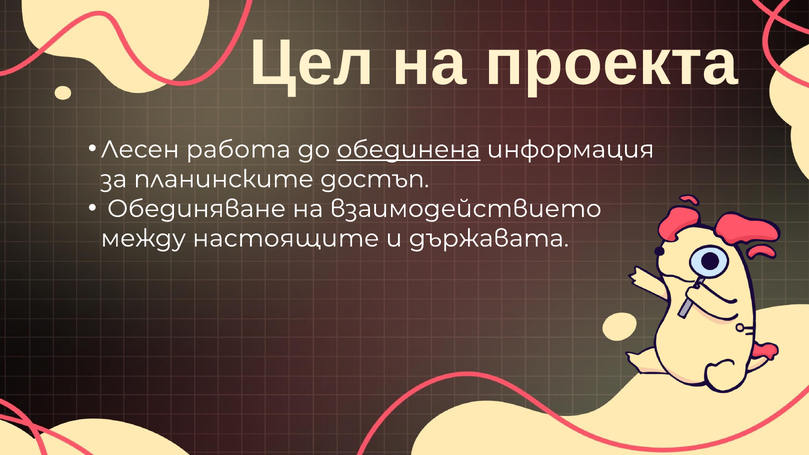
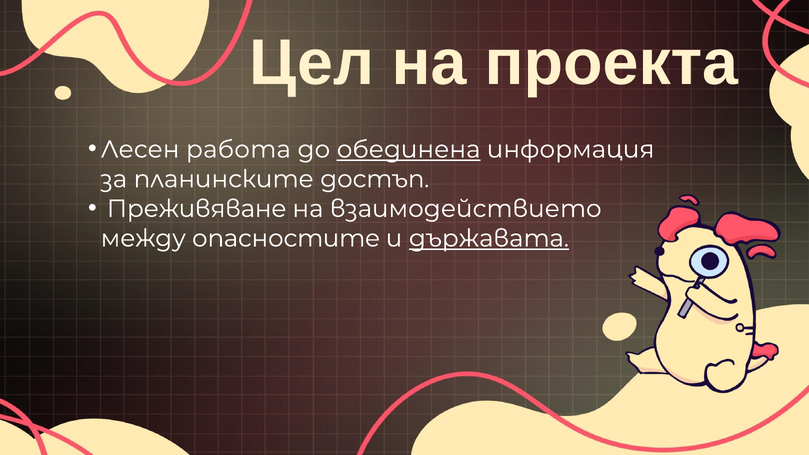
Обединяване: Обединяване -> Преживяване (197, 209)
настоящите: настоящите -> опасностите (286, 238)
държавата underline: none -> present (489, 238)
